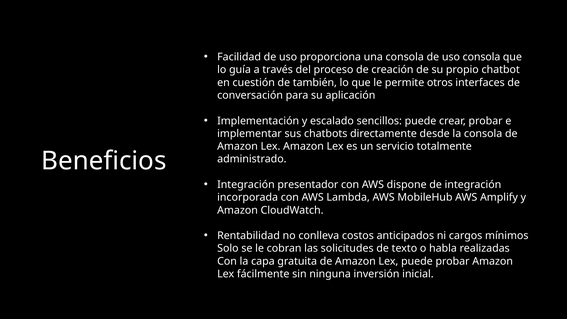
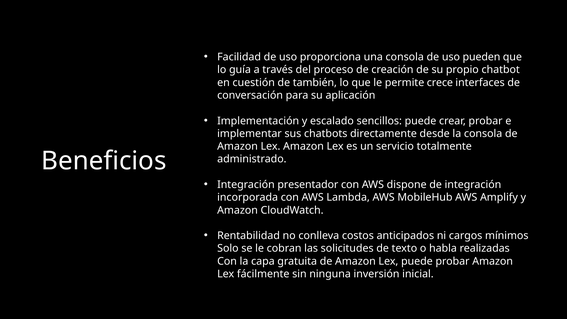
uso consola: consola -> pueden (481, 57)
otros: otros -> crece (440, 83)
